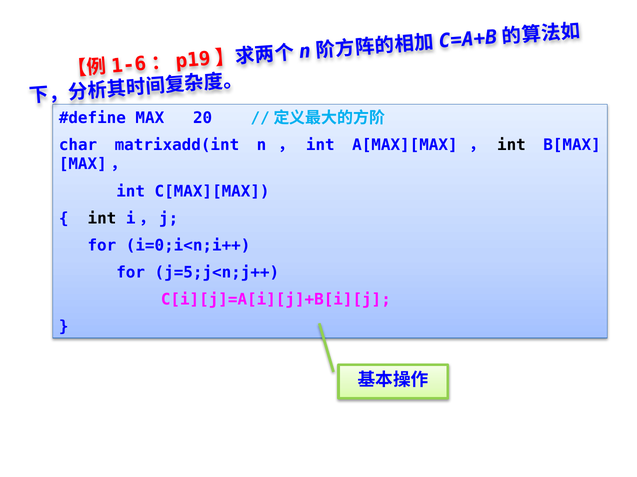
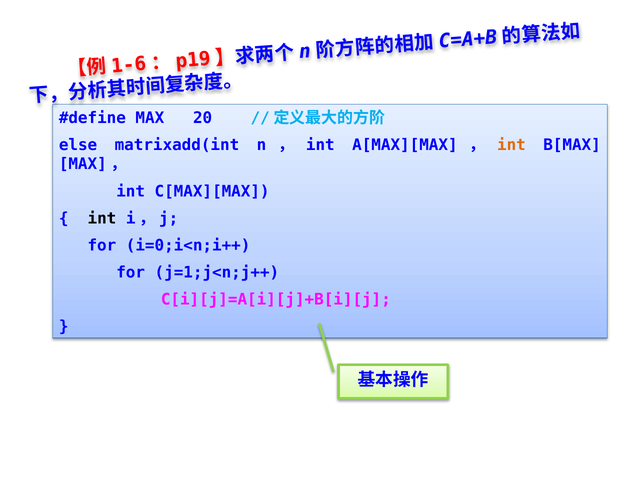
char: char -> else (78, 145)
int colour: black -> orange (511, 145)
j=5;j<n;j++: j=5;j<n;j++ -> j=1;j<n;j++ (217, 273)
